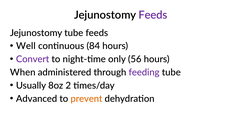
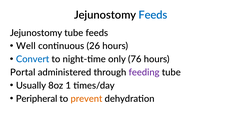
Feeds colour: purple -> blue (153, 15)
84: 84 -> 26 (93, 46)
Convert colour: purple -> blue (33, 59)
56: 56 -> 76 (135, 59)
When: When -> Portal (23, 72)
2: 2 -> 1 (68, 86)
Advanced: Advanced -> Peripheral (37, 99)
